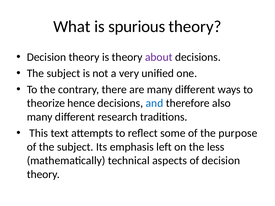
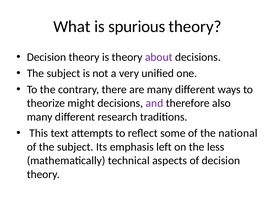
hence: hence -> might (81, 103)
and colour: blue -> purple (154, 103)
purpose: purpose -> national (238, 133)
